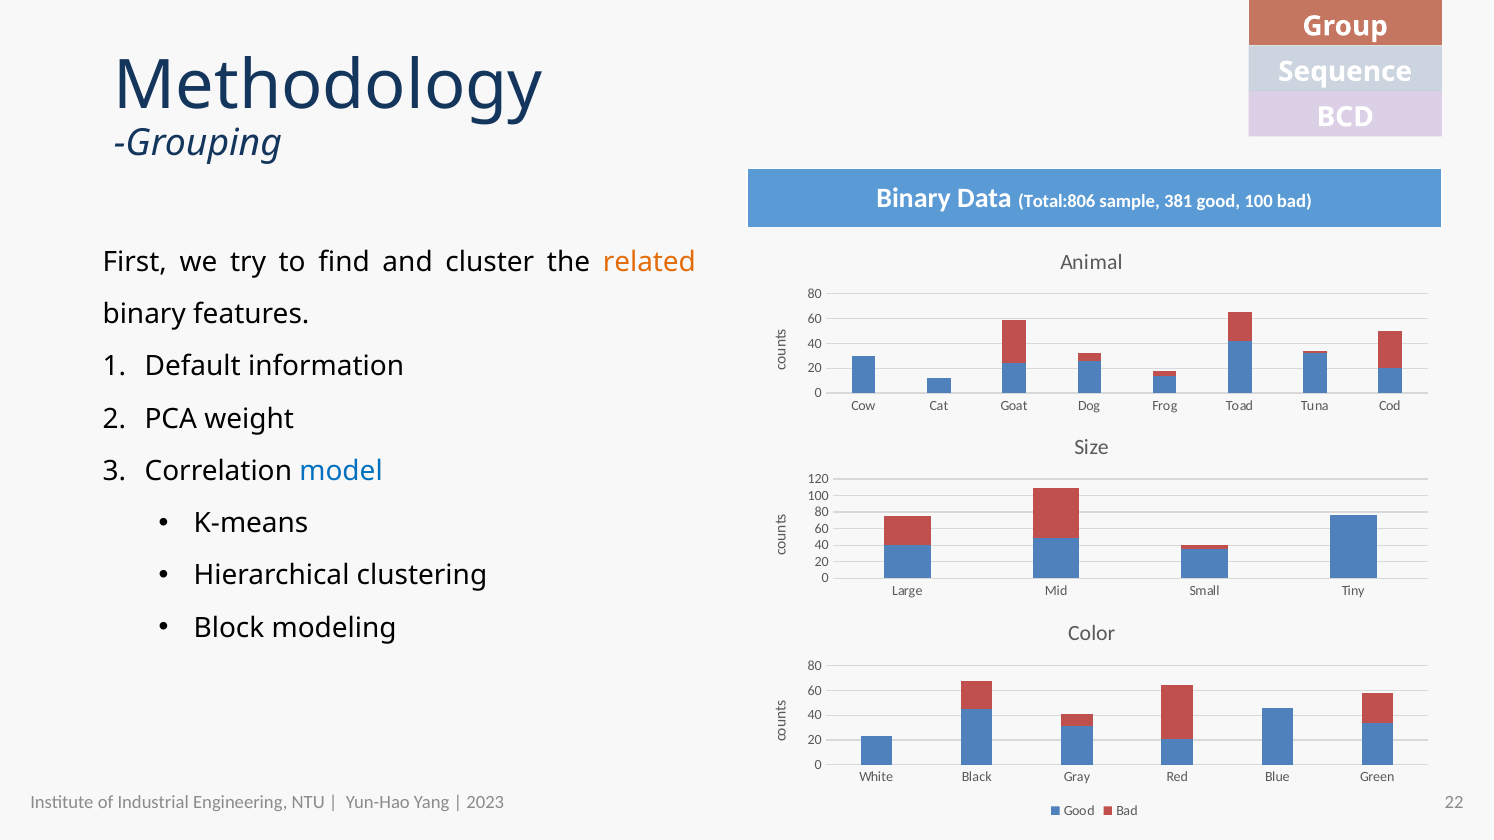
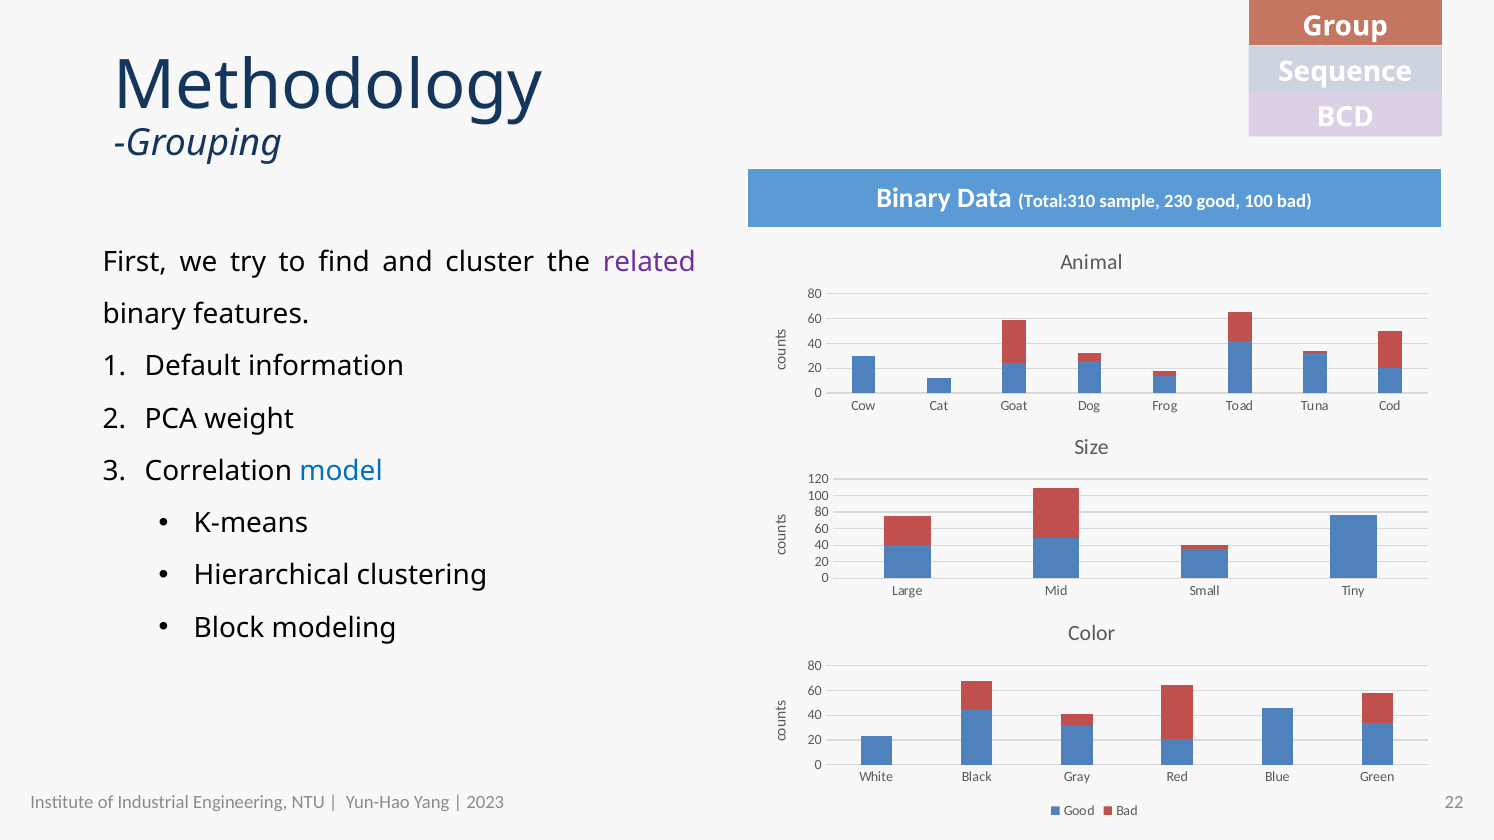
Total:806: Total:806 -> Total:310 (1057, 201)
381: 381 -> 230 (1178, 201)
related colour: orange -> purple (649, 262)
